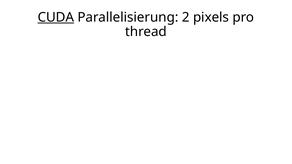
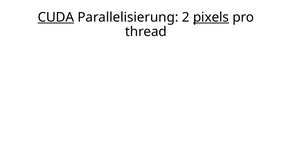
pixels underline: none -> present (211, 17)
